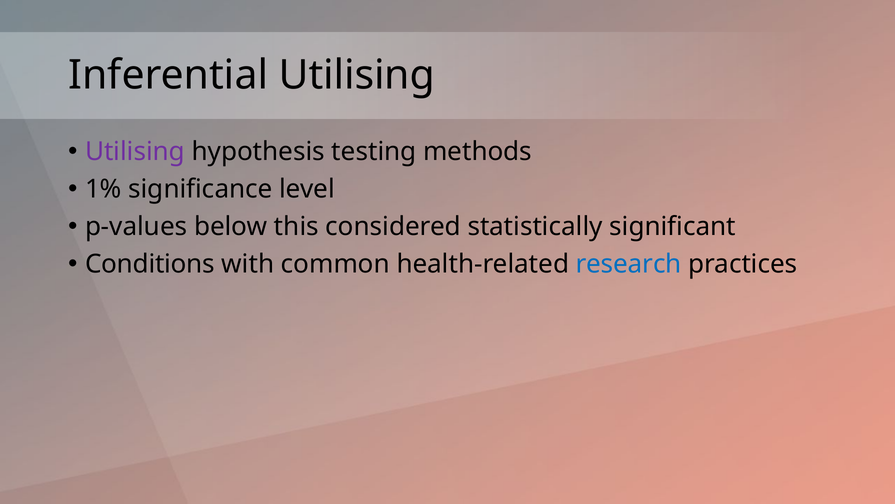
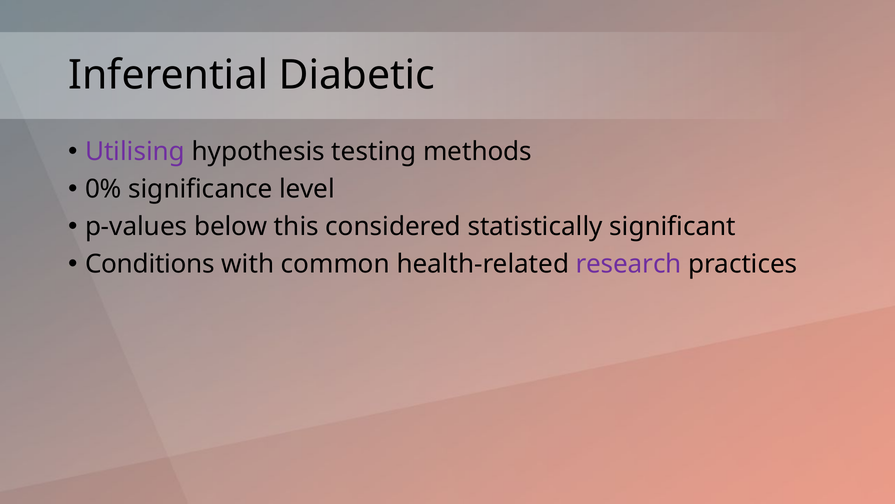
Inferential Utilising: Utilising -> Diabetic (357, 75)
1%: 1% -> 0% (103, 189)
research colour: blue -> purple (629, 264)
